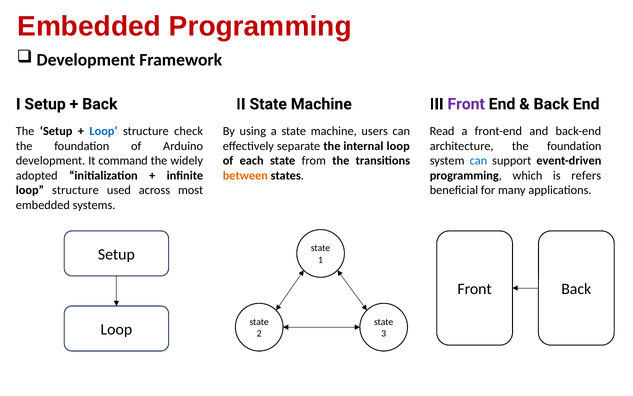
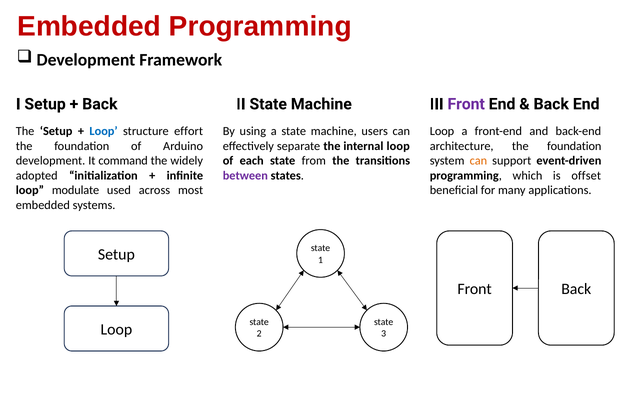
check: check -> effort (189, 131)
Read: Read -> Loop (442, 131)
can colour: blue -> orange (478, 161)
between colour: orange -> purple (245, 175)
refers: refers -> offset (586, 175)
structure: structure -> modulate (76, 190)
